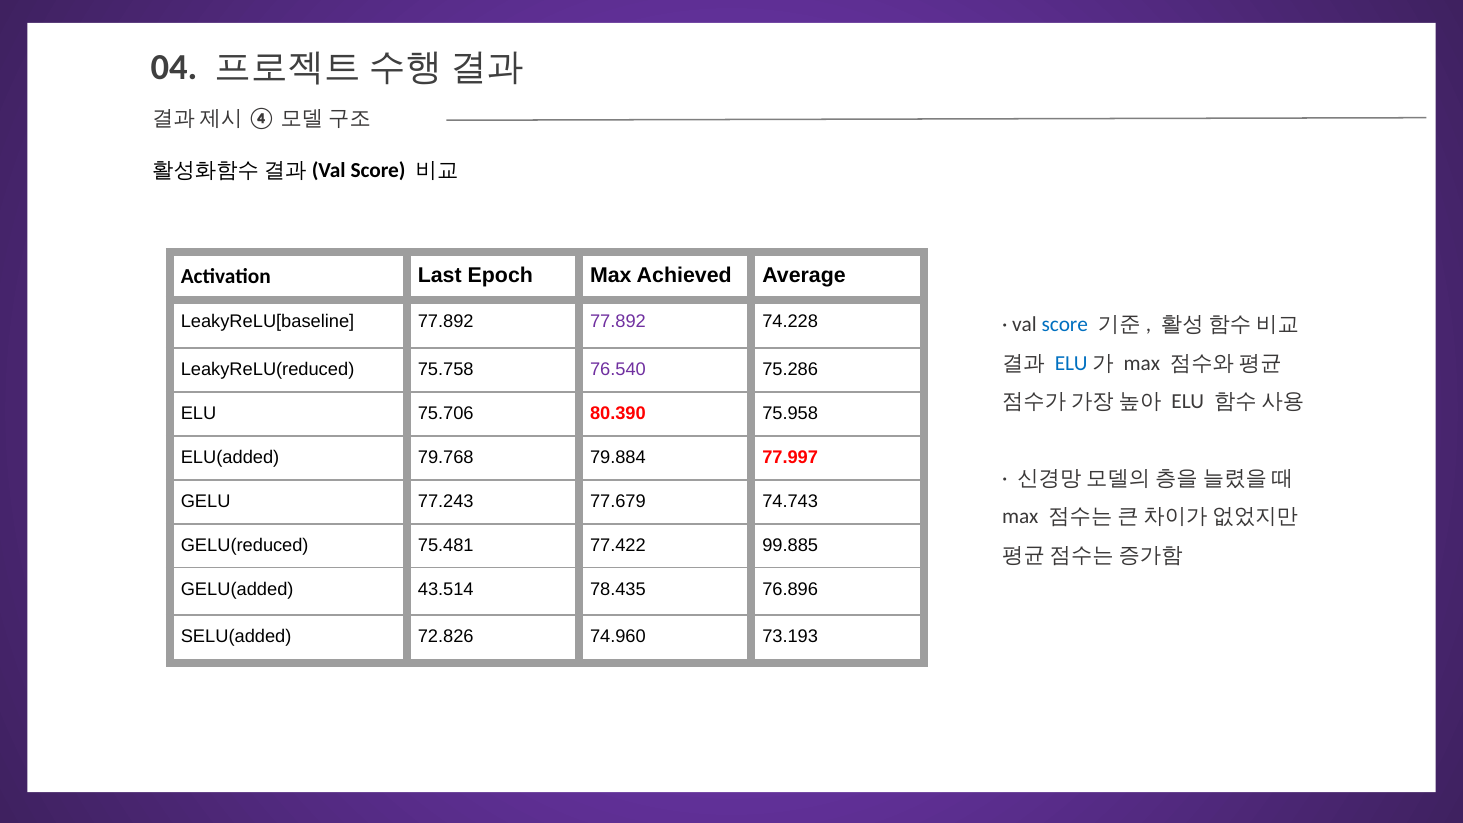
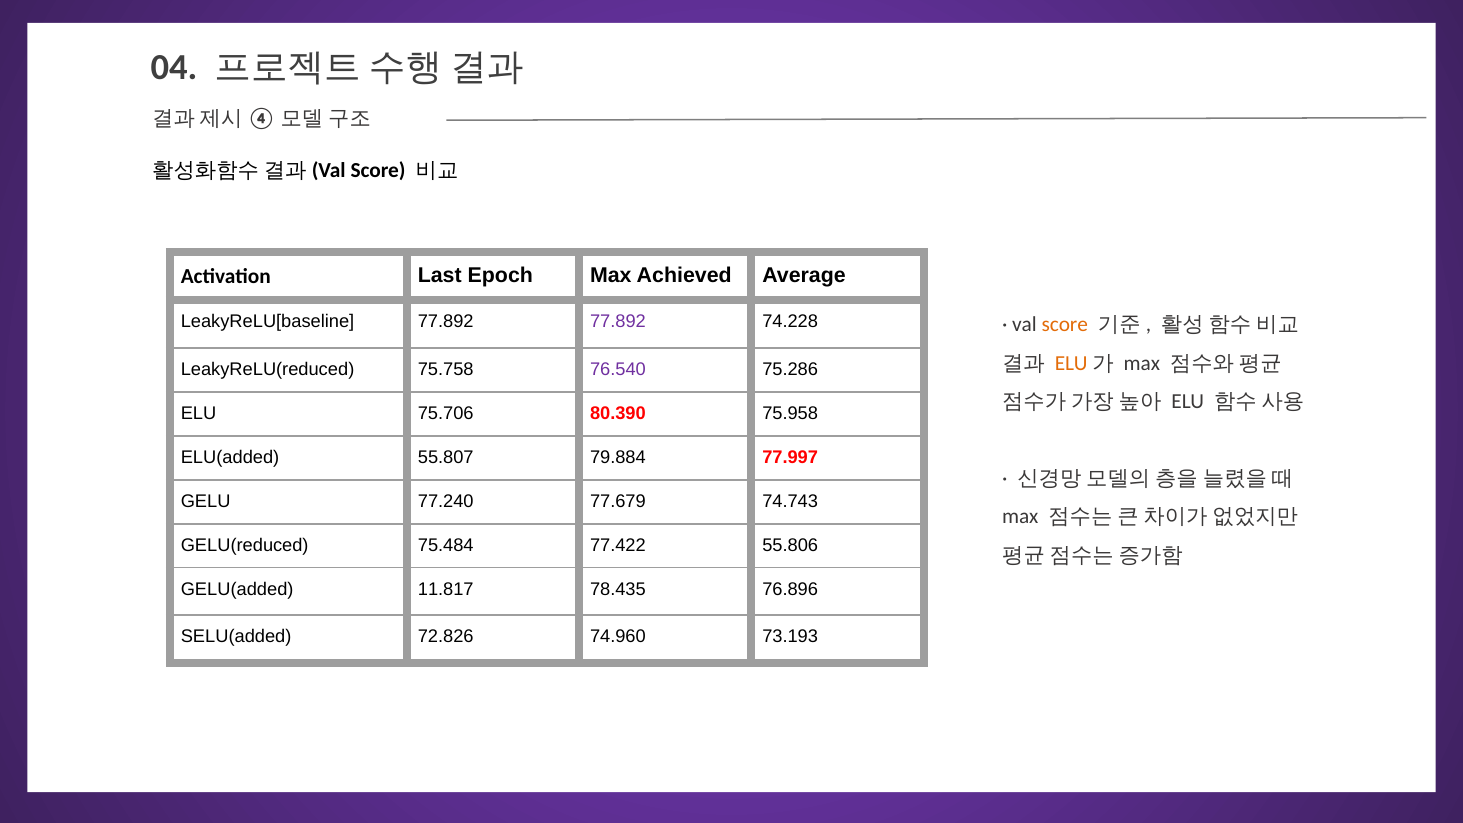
score colour: blue -> orange (1065, 325)
ELU colour: blue -> orange (1071, 363)
79.768: 79.768 -> 55.807 (446, 457)
77.243: 77.243 -> 77.240 (446, 501)
75.481: 75.481 -> 75.484 (446, 545)
99.885: 99.885 -> 55.806 (790, 545)
43.514: 43.514 -> 11.817 (446, 589)
